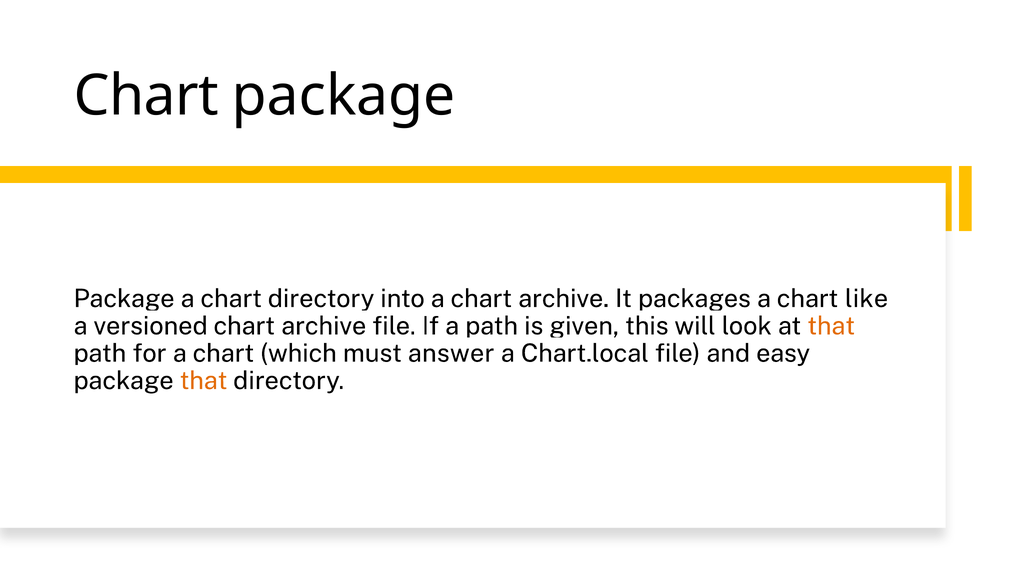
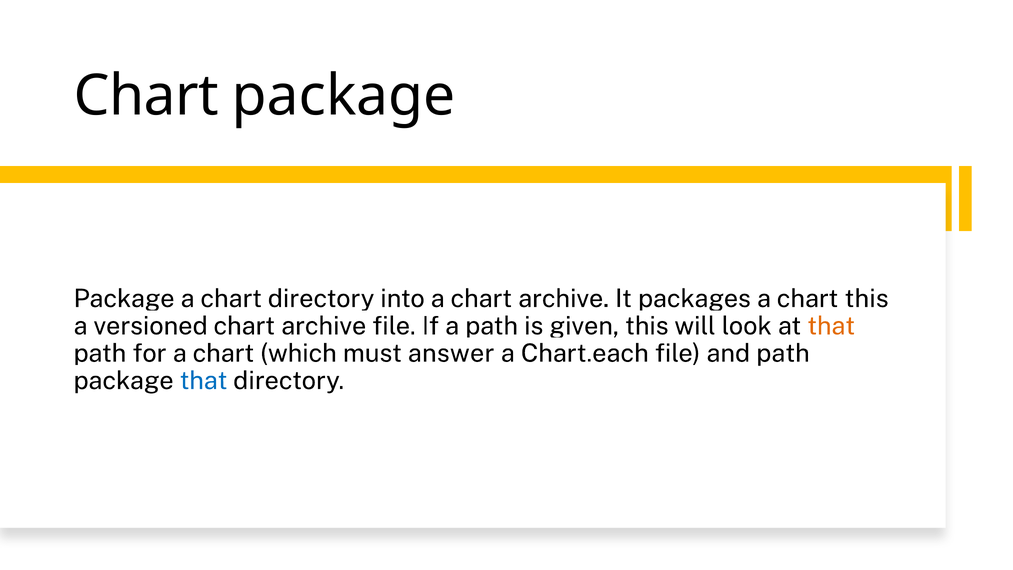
like: like -> this (867, 299)
Chart.local: Chart.local -> Chart.each (585, 353)
and easy: easy -> path (783, 353)
that colour: orange -> blue (204, 381)
